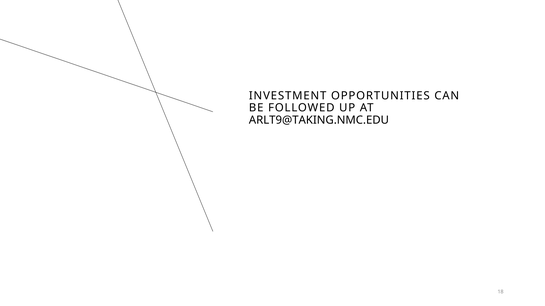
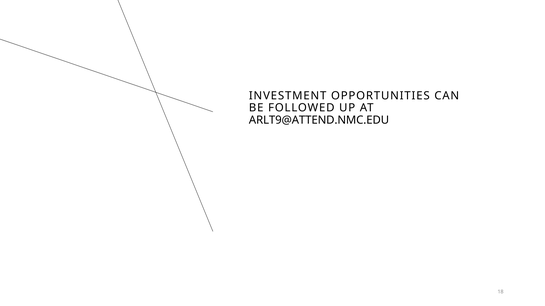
ARLT9@TAKING.NMC.EDU: ARLT9@TAKING.NMC.EDU -> ARLT9@ATTEND.NMC.EDU (319, 120)
